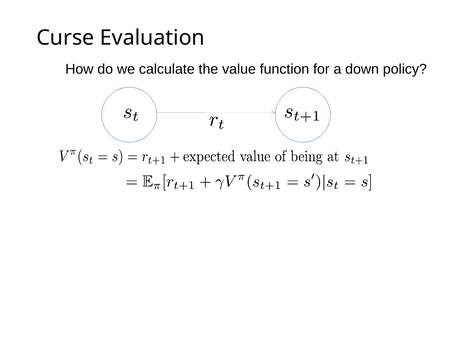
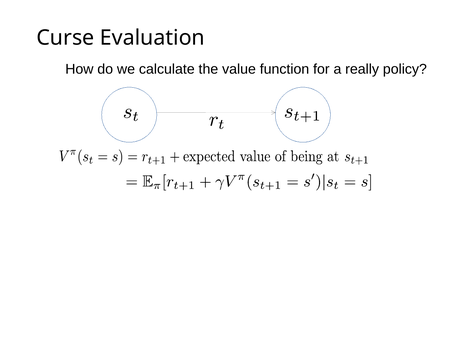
down: down -> really (362, 69)
